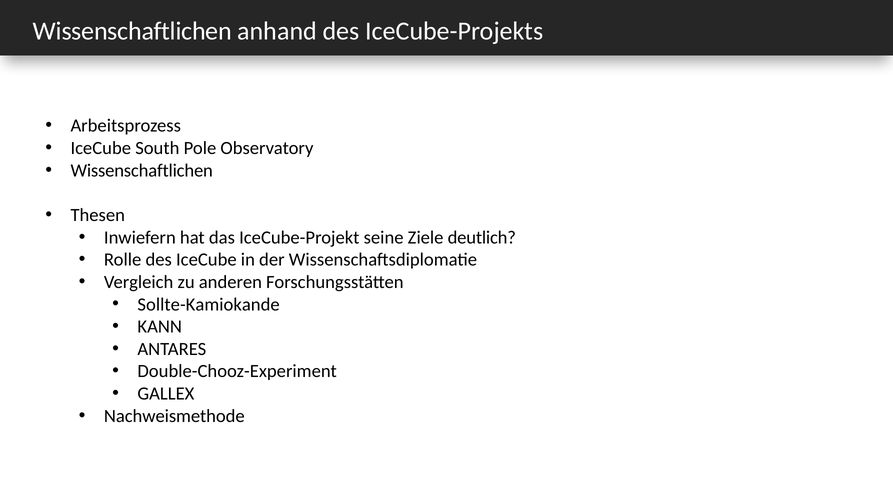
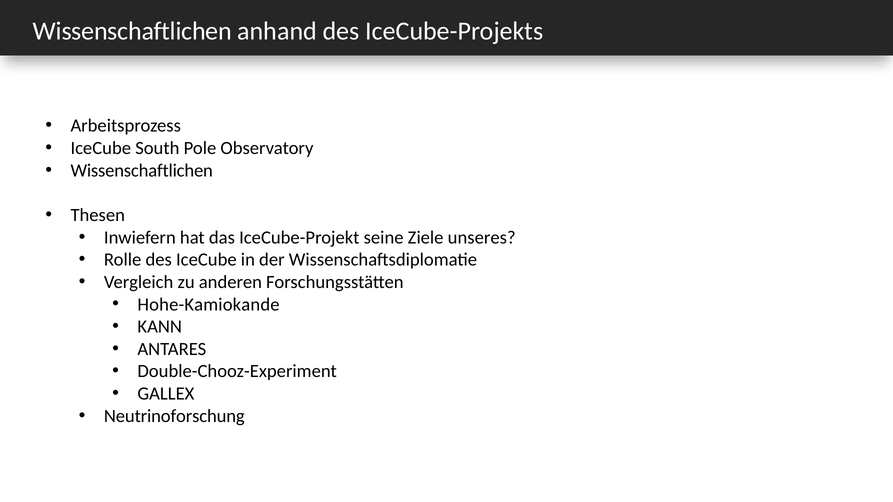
deutlich: deutlich -> unseres (482, 238)
Sollte-Kamiokande: Sollte-Kamiokande -> Hohe-Kamiokande (209, 305)
Nachweismethode: Nachweismethode -> Neutrinoforschung (174, 416)
